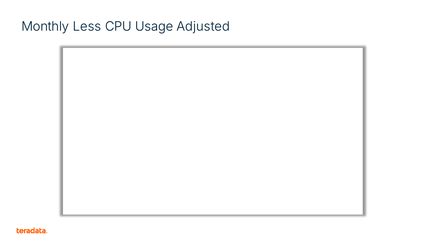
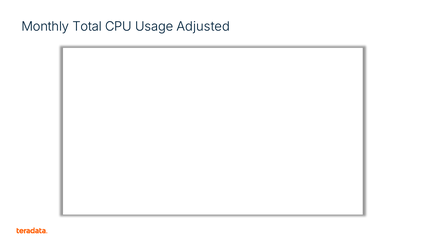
Less: Less -> Total (87, 27)
